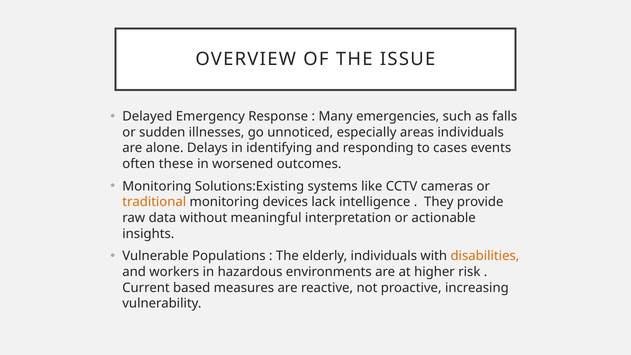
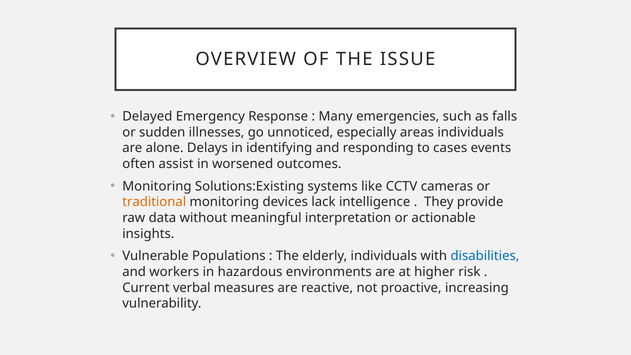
these: these -> assist (176, 164)
disabilities colour: orange -> blue (485, 256)
based: based -> verbal (192, 288)
